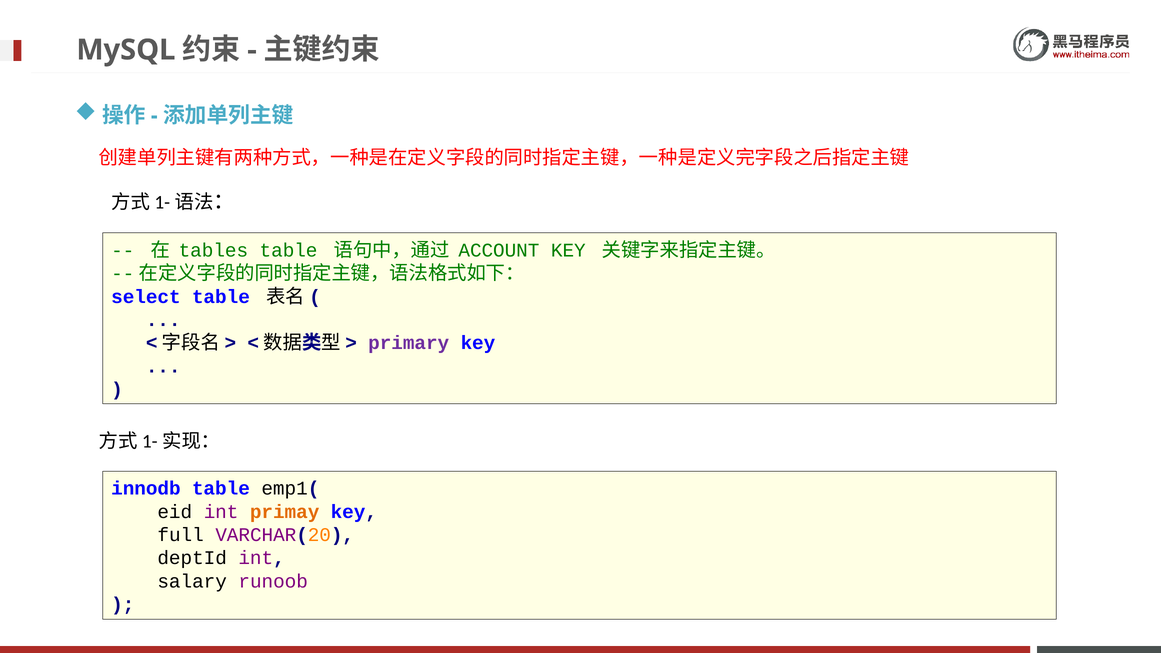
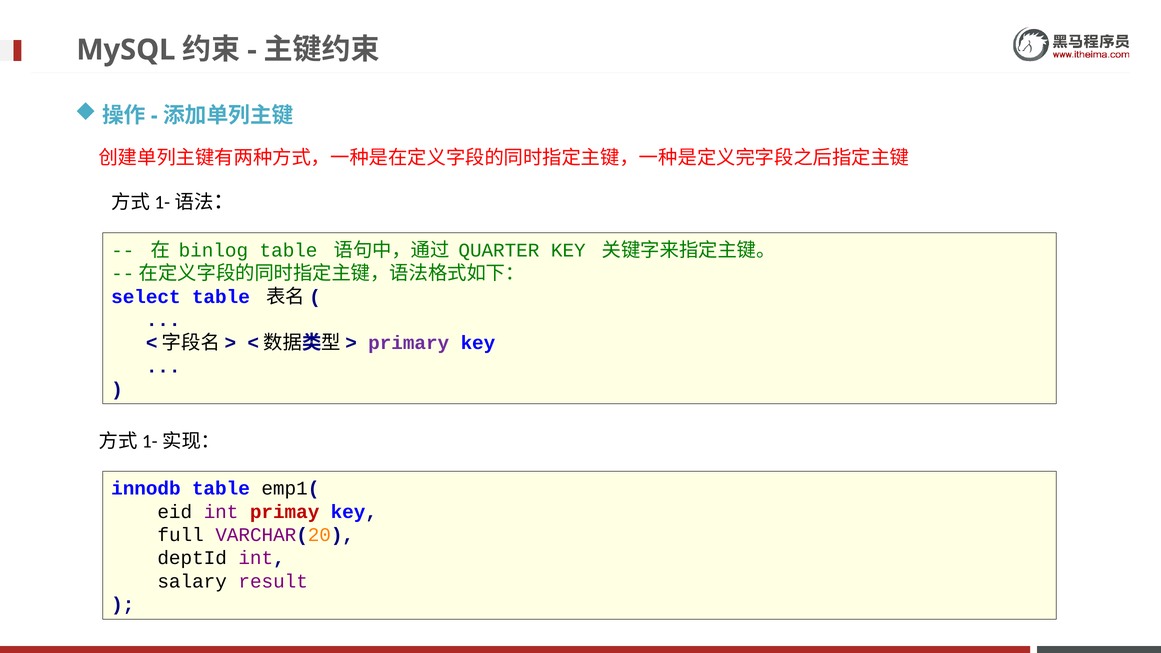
tables: tables -> binlog (213, 250)
ACCOUNT: ACCOUNT -> QUARTER (499, 250)
primay colour: orange -> red (285, 512)
runoob: runoob -> result (273, 581)
